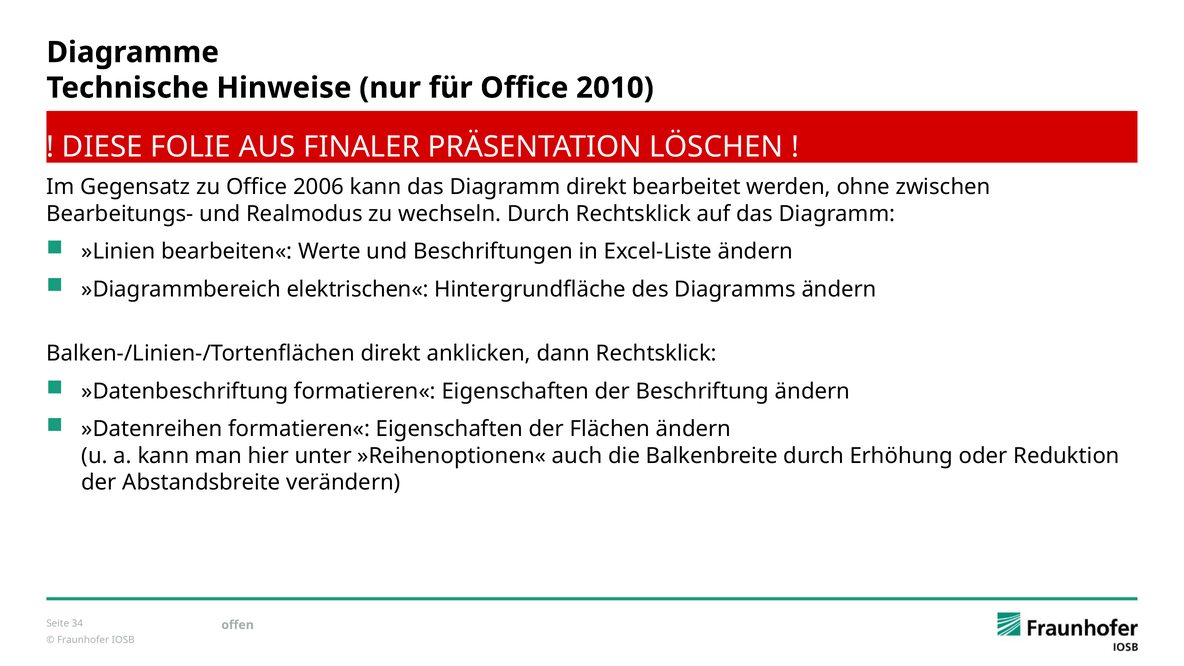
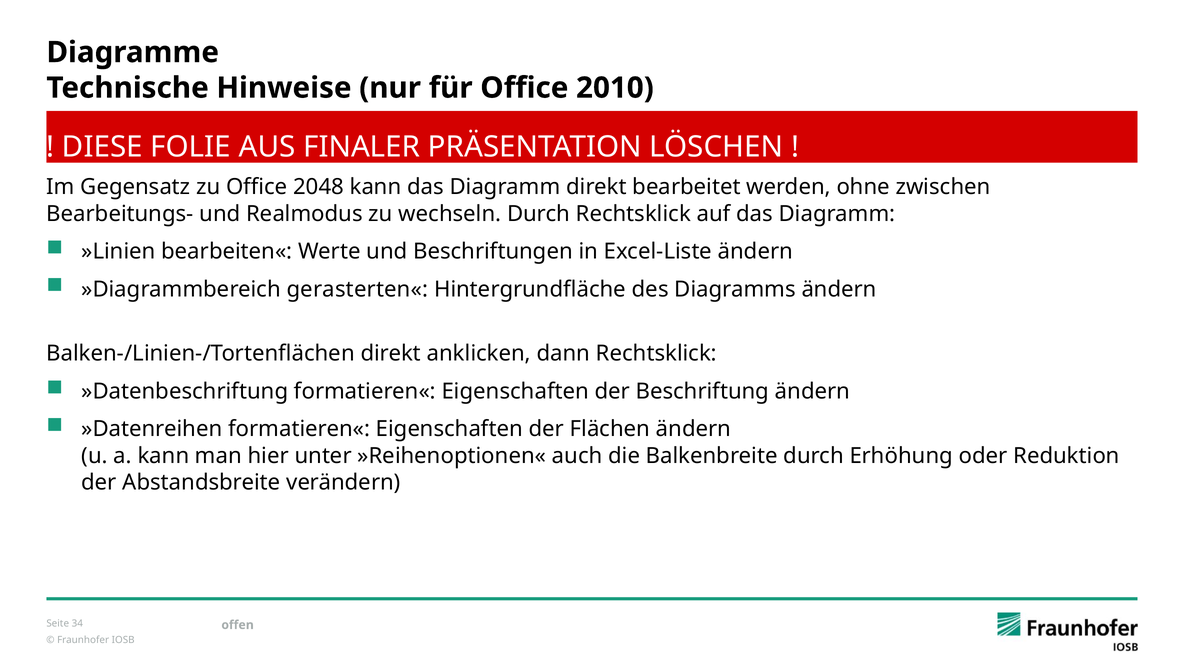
2006: 2006 -> 2048 (319, 187)
elektrischen«: elektrischen« -> gerasterten« (357, 289)
